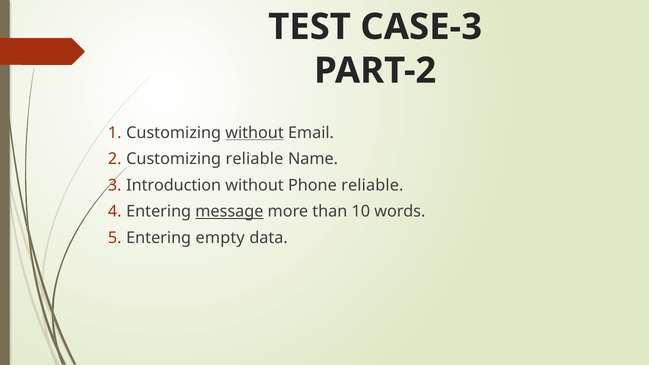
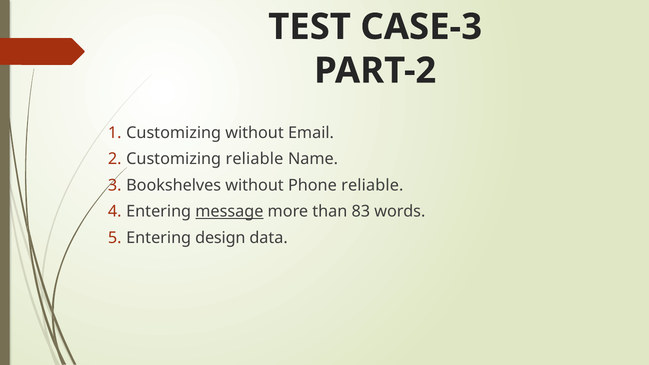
without underline: present -> none (255, 133)
Introduction: Introduction -> Bookshelves (174, 185)
10: 10 -> 83 (361, 211)
empty: empty -> design (220, 238)
